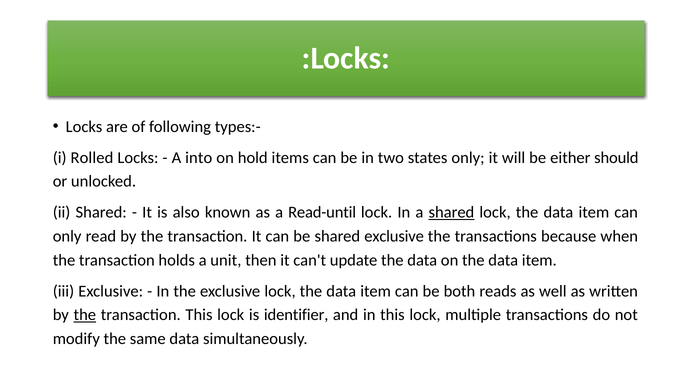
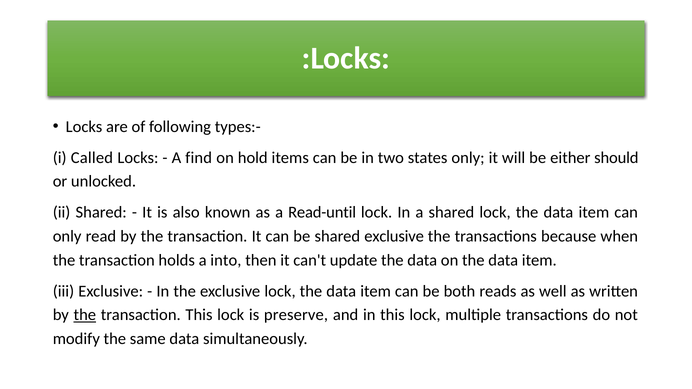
Rolled: Rolled -> Called (92, 158)
into: into -> find (199, 158)
shared underline: present -> none (451, 213)
unit: unit -> into (226, 260)
identifier: identifier -> preserve (296, 315)
